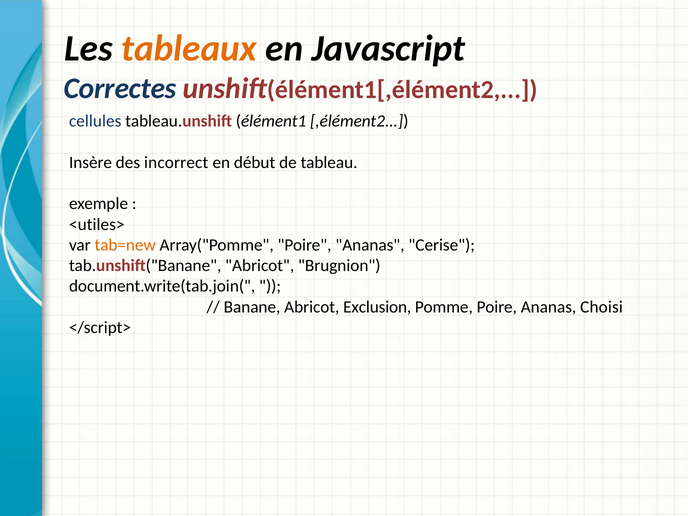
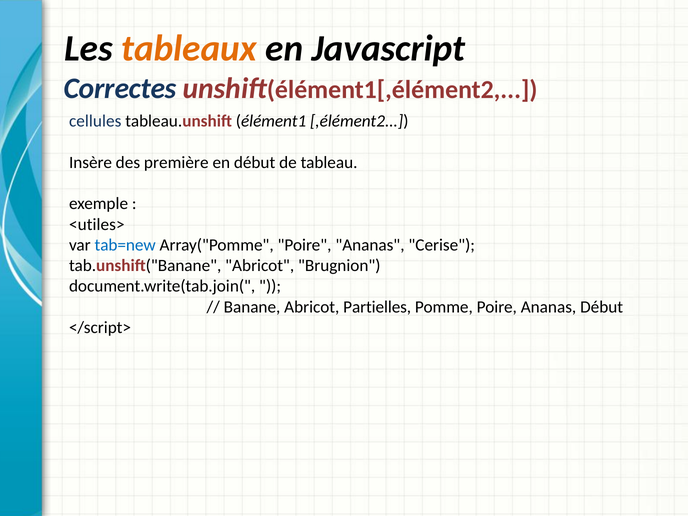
incorrect: incorrect -> première (176, 162)
tab=new colour: orange -> blue (125, 245)
Exclusion: Exclusion -> Partielles (377, 307)
Ananas Choisi: Choisi -> Début (602, 307)
